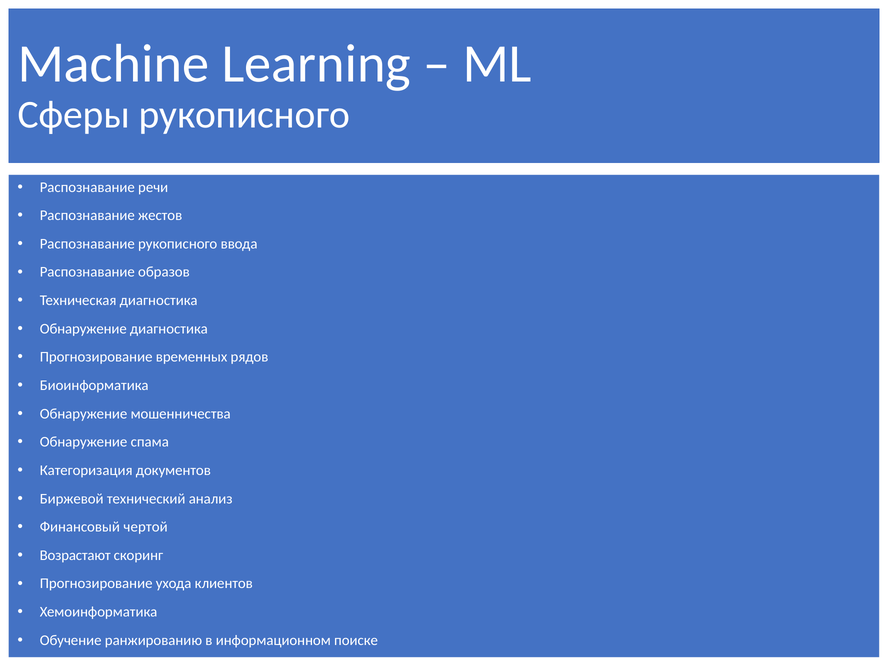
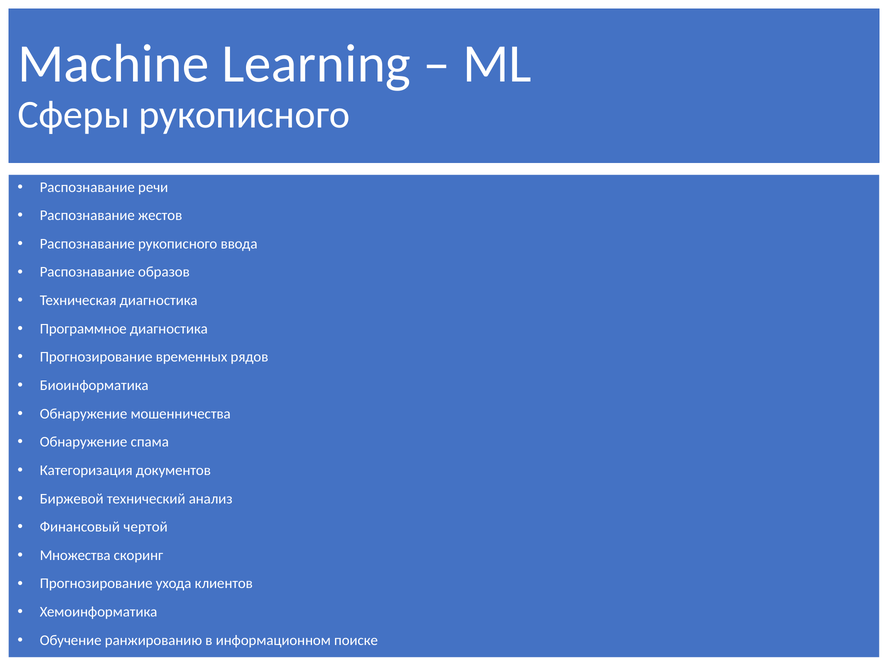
Обнаружение: Обнаружение -> Программное (83, 329)
Возрастают: Возрастают -> Множества (75, 555)
